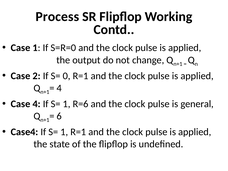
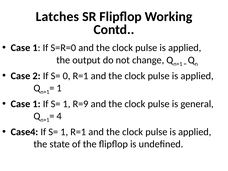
Process: Process -> Latches (57, 17)
4: 4 -> 1 (59, 88)
4: 4 -> 1 (37, 104)
R=6: R=6 -> R=9 (81, 104)
6: 6 -> 4 (59, 116)
